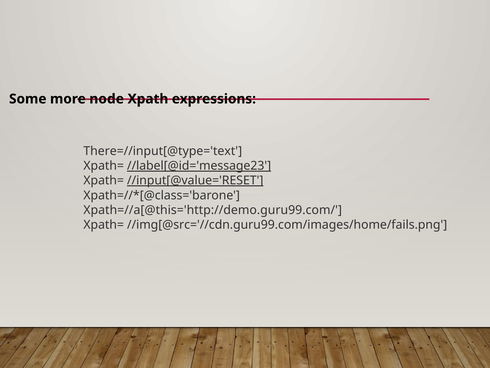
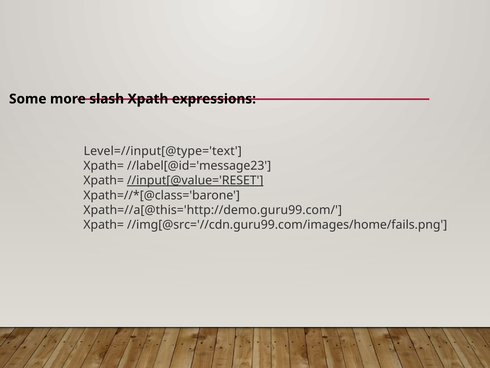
node: node -> slash (107, 99)
There=//input[@type='text: There=//input[@type='text -> Level=//input[@type='text (163, 151)
//label[@id='message23 underline: present -> none (199, 166)
